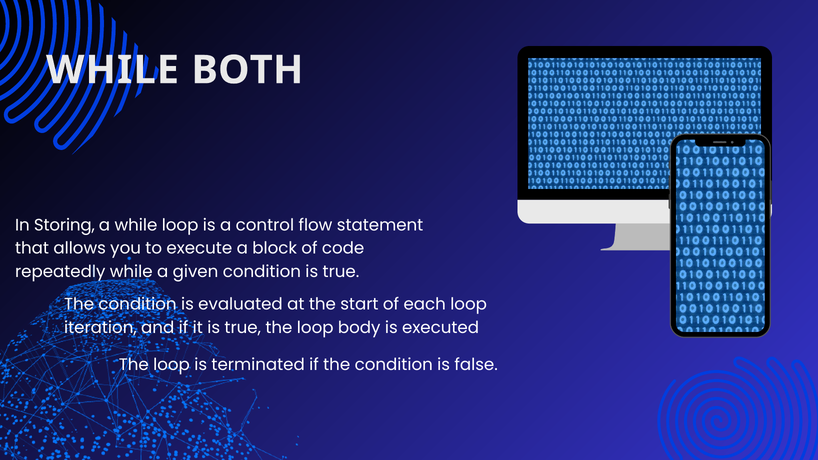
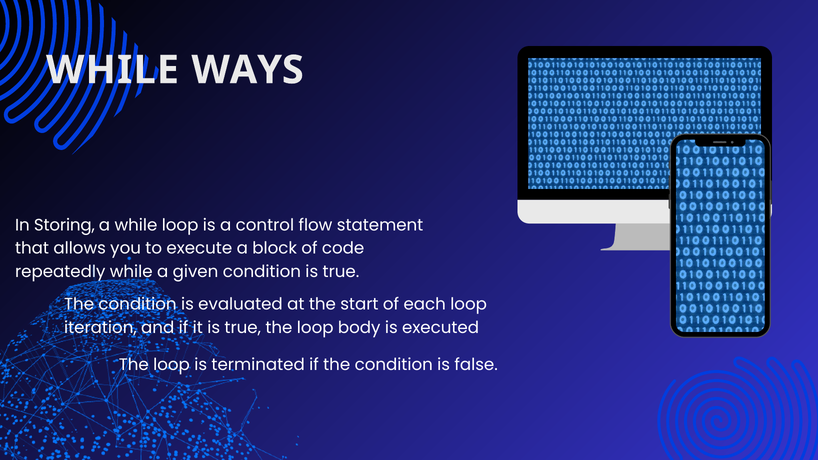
BOTH: BOTH -> WAYS (248, 70)
